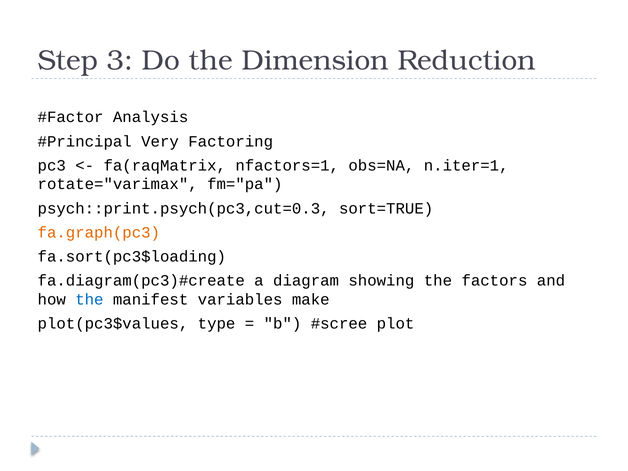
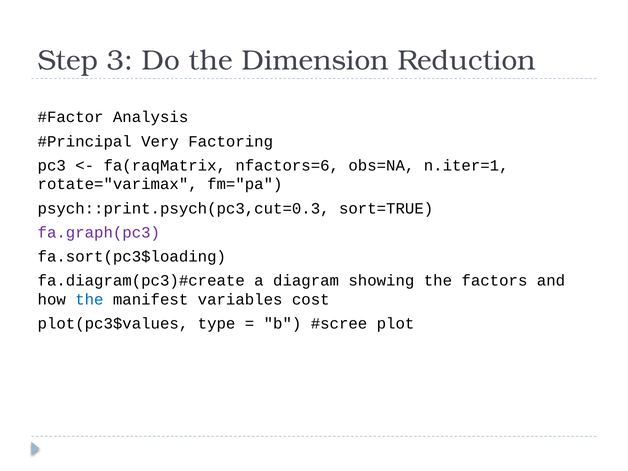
nfactors=1: nfactors=1 -> nfactors=6 (287, 165)
fa.graph(pc3 colour: orange -> purple (99, 232)
make: make -> cost (311, 299)
